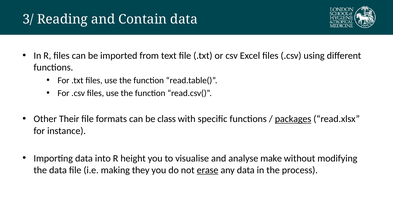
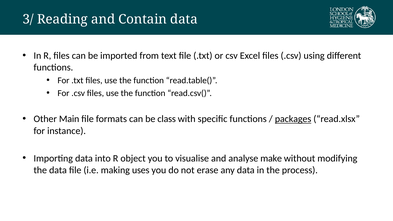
Their: Their -> Main (69, 119)
height: height -> object (133, 158)
they: they -> uses (141, 170)
erase underline: present -> none (208, 170)
